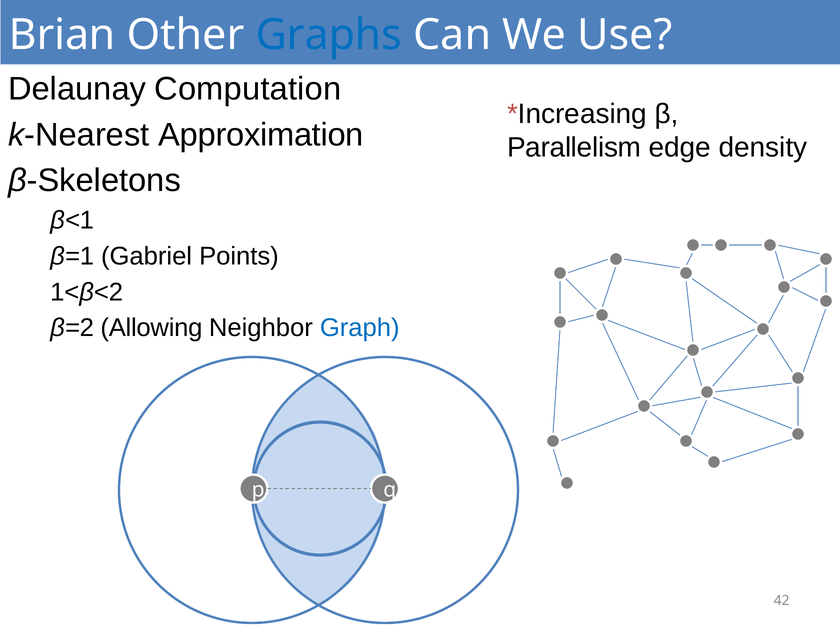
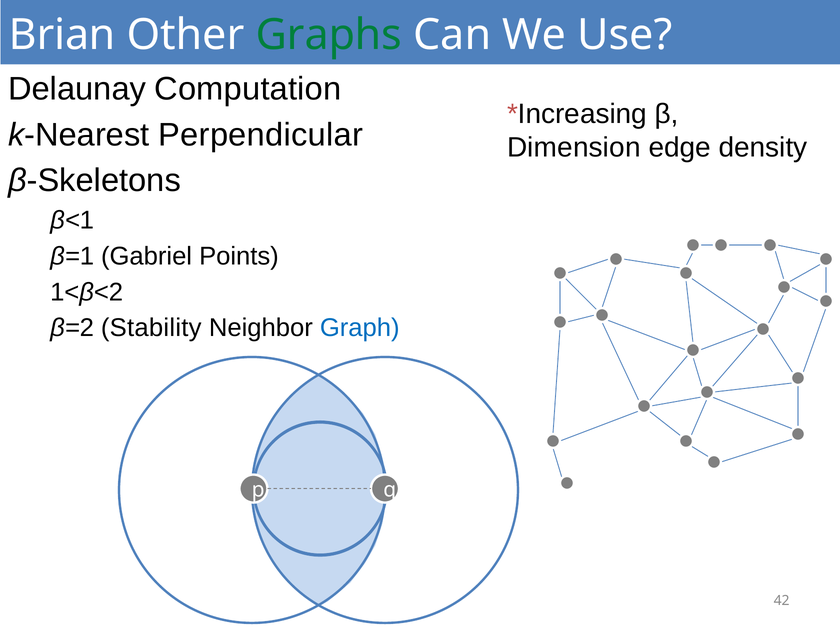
Graphs colour: blue -> green (329, 35)
Approximation: Approximation -> Perpendicular (261, 135)
Parallelism: Parallelism -> Dimension (574, 147)
Allowing: Allowing -> Stability (151, 328)
